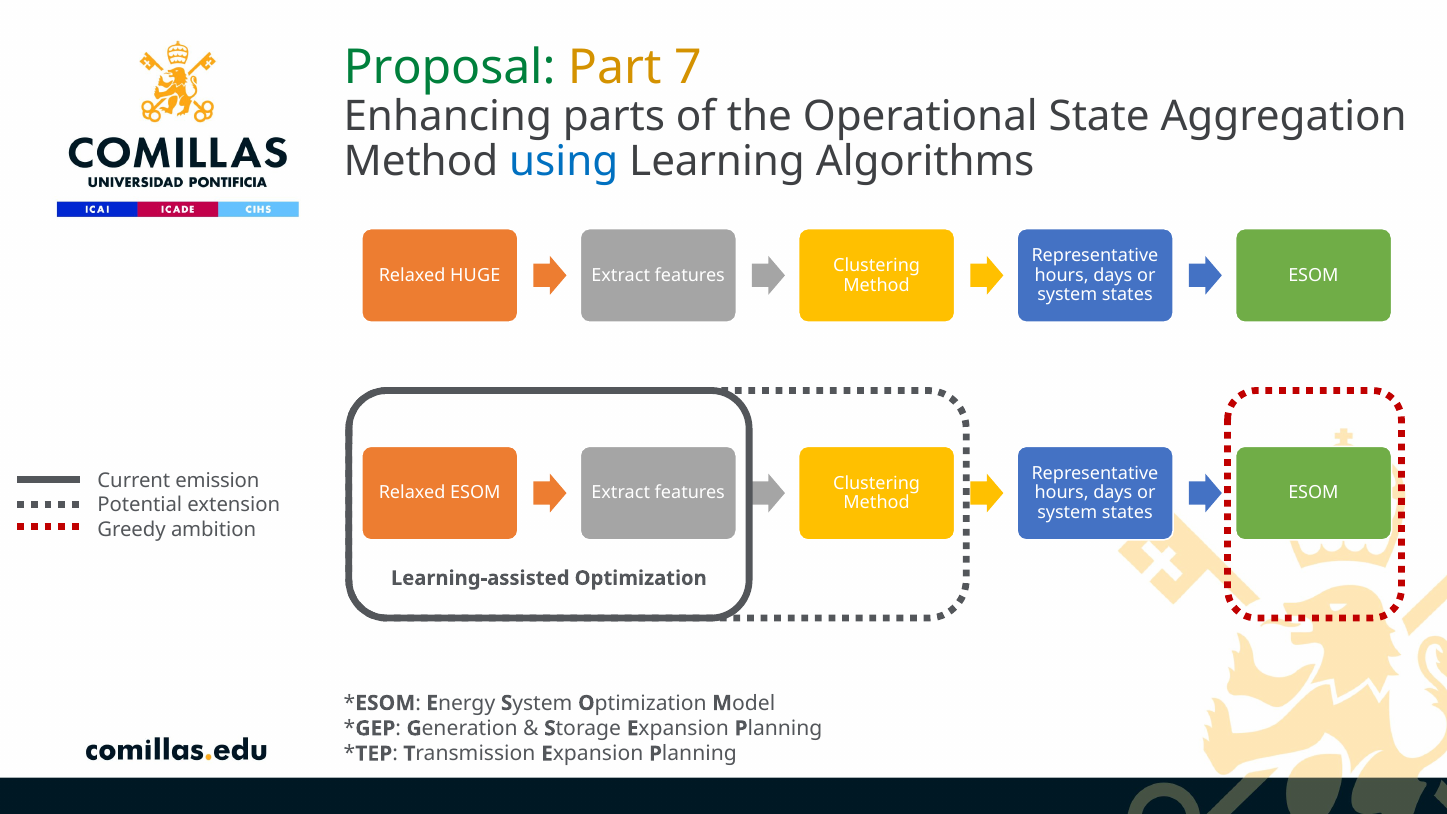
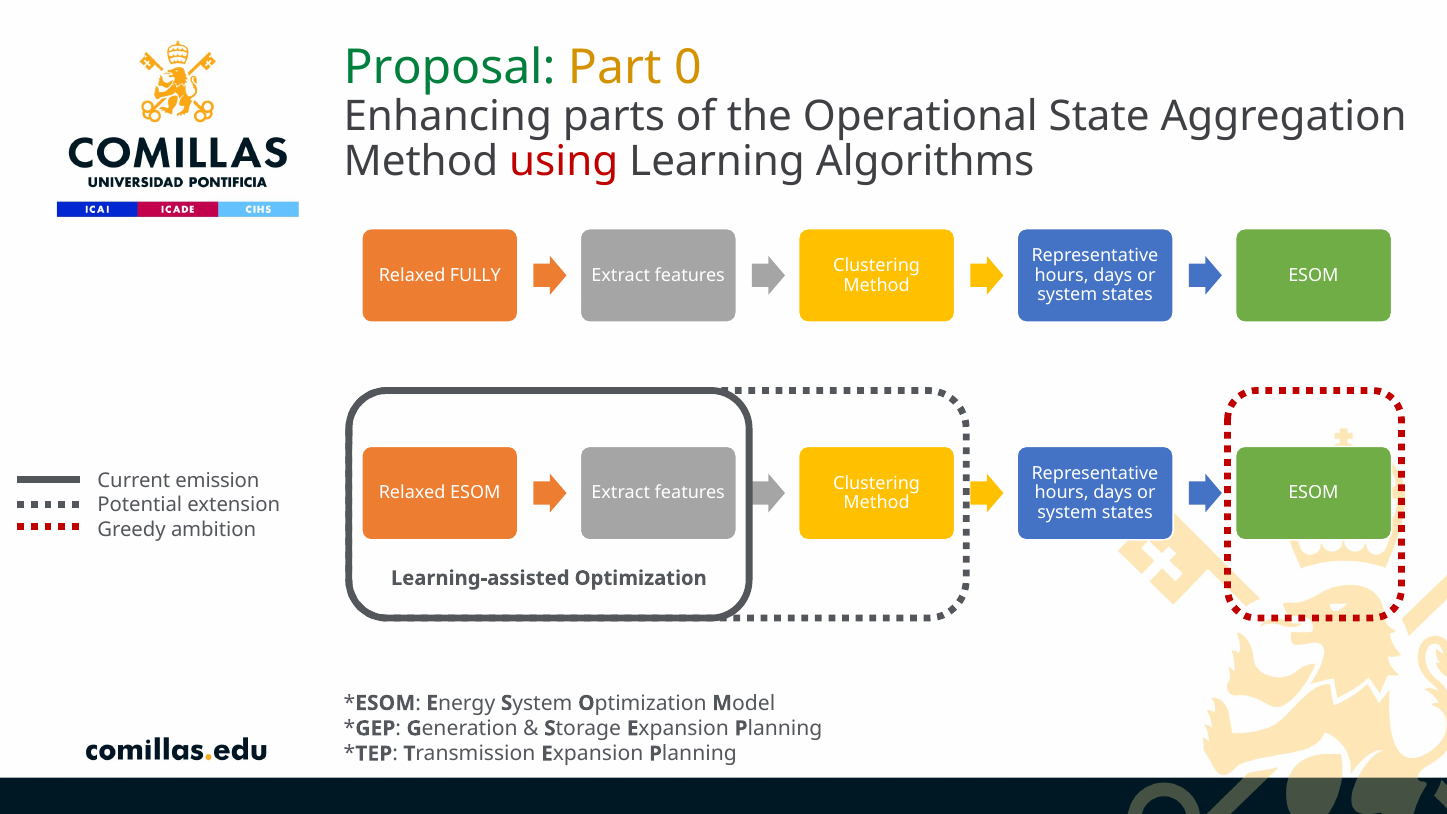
7: 7 -> 0 (688, 67)
using colour: blue -> red (564, 162)
HUGE: HUGE -> FULLY (475, 275)
